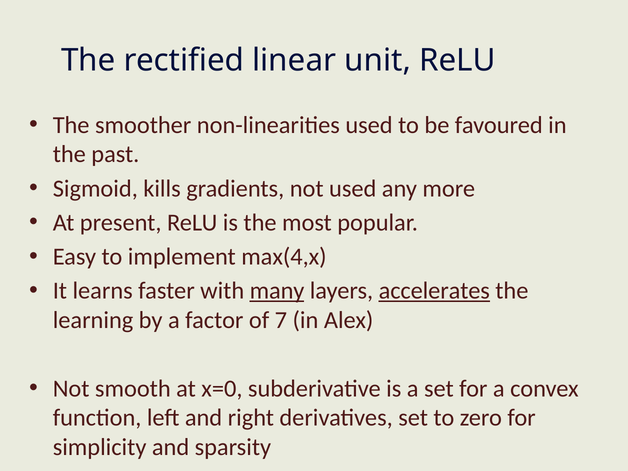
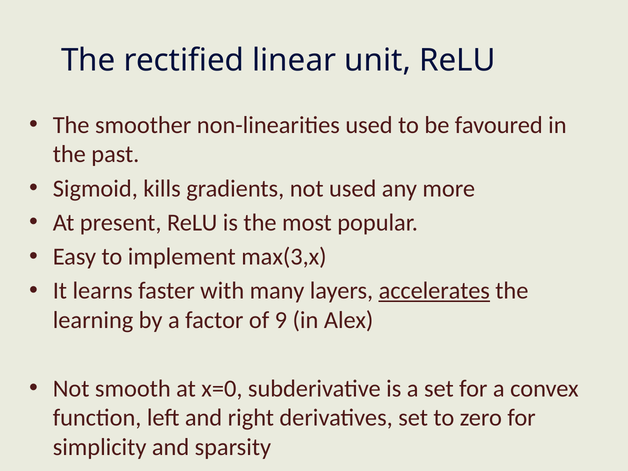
max(4,x: max(4,x -> max(3,x (284, 257)
many underline: present -> none (277, 291)
7: 7 -> 9 (281, 320)
